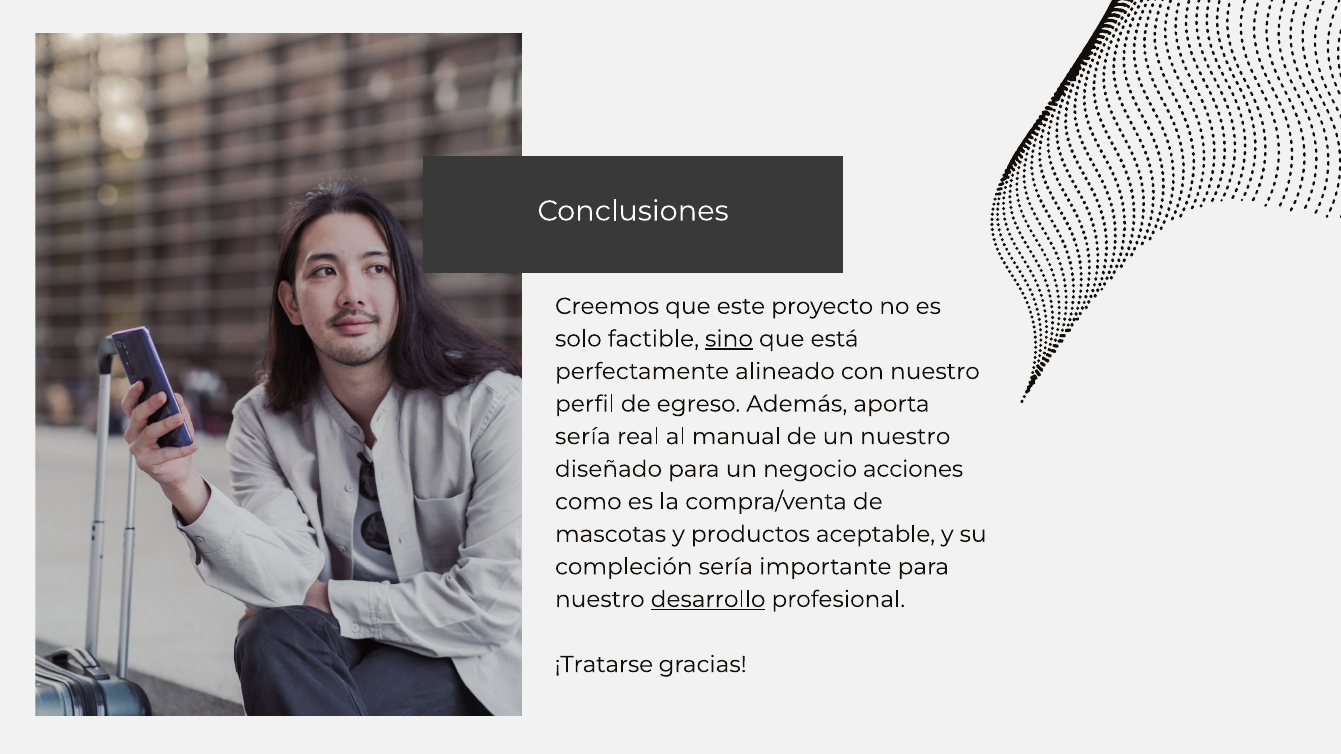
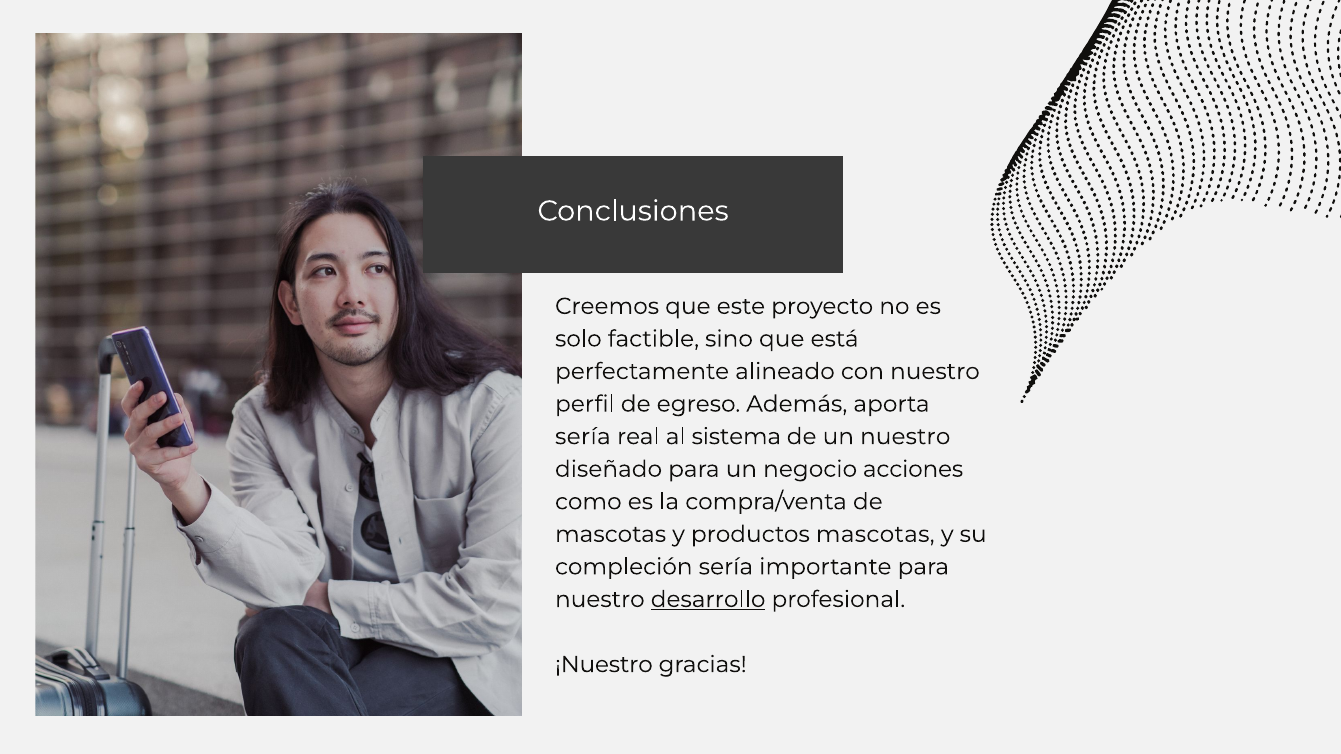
sino underline: present -> none (729, 339)
manual: manual -> sistema (736, 437)
productos aceptable: aceptable -> mascotas (875, 534)
¡Tratarse: ¡Tratarse -> ¡Nuestro (604, 665)
